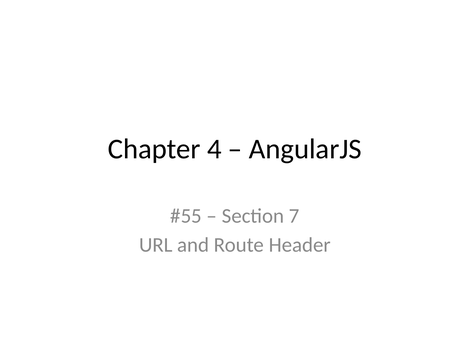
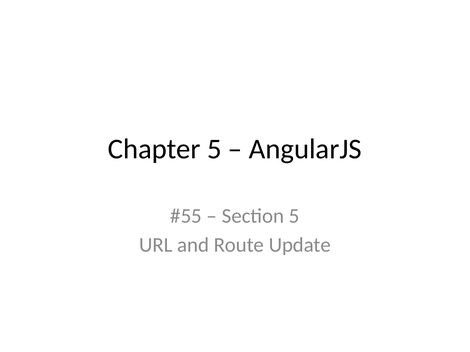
Chapter 4: 4 -> 5 (214, 149)
Section 7: 7 -> 5 (294, 216)
Header: Header -> Update (300, 245)
